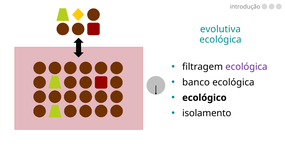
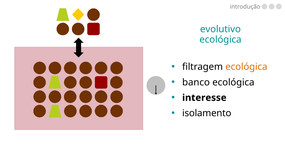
evolutiva: evolutiva -> evolutivo (220, 29)
ecológica colour: purple -> orange (246, 67)
ecológico: ecológico -> interesse (204, 98)
